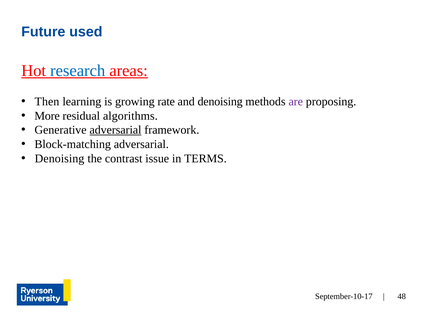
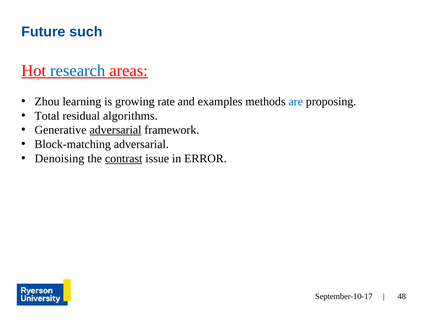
used: used -> such (86, 32)
Then: Then -> Zhou (47, 101)
and denoising: denoising -> examples (220, 101)
are colour: purple -> blue (296, 101)
More: More -> Total (47, 116)
contrast underline: none -> present (124, 158)
TERMS: TERMS -> ERROR (205, 158)
